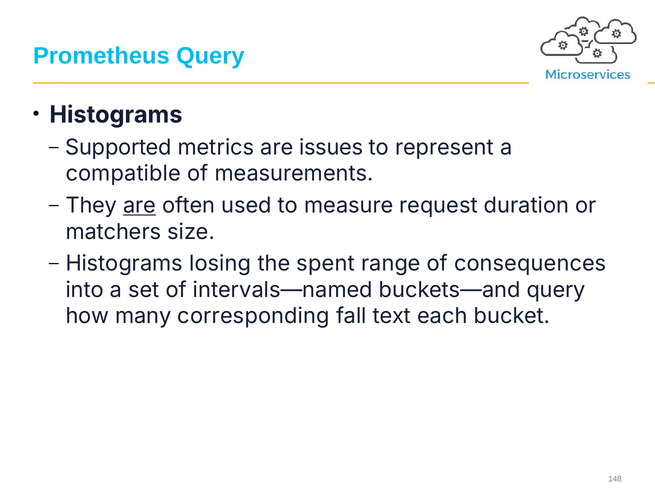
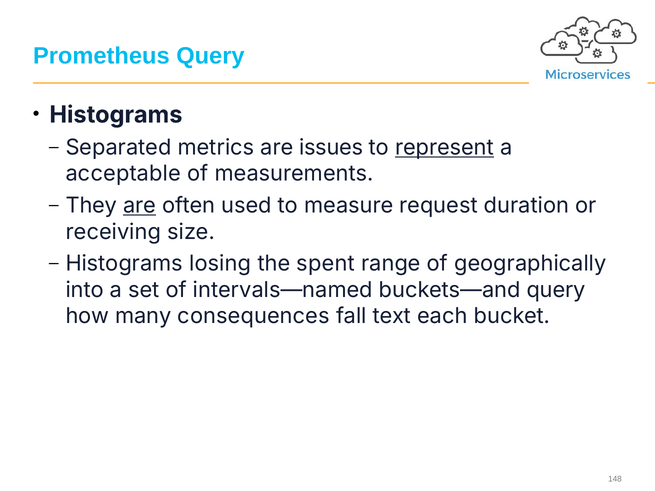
Supported: Supported -> Separated (118, 148)
represent underline: none -> present (445, 148)
compatible: compatible -> acceptable (123, 174)
matchers: matchers -> receiving (113, 232)
consequences: consequences -> geographically (530, 264)
corresponding: corresponding -> consequences (254, 316)
